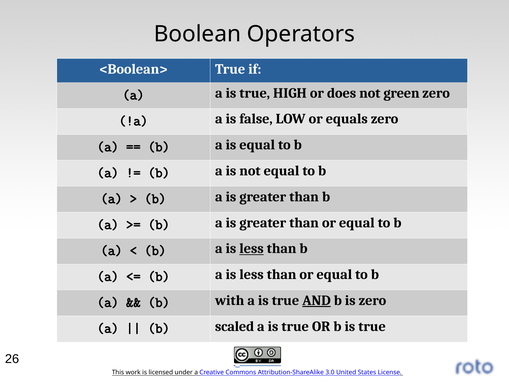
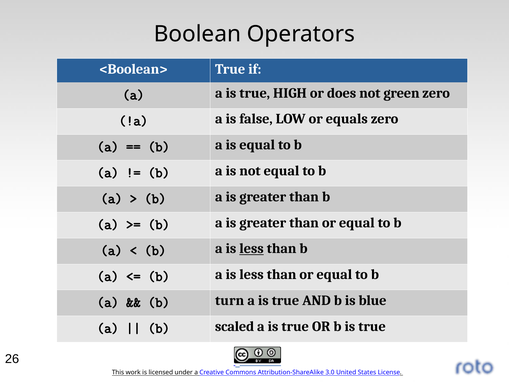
with: with -> turn (230, 300)
AND underline: present -> none (316, 300)
is zero: zero -> blue (372, 300)
